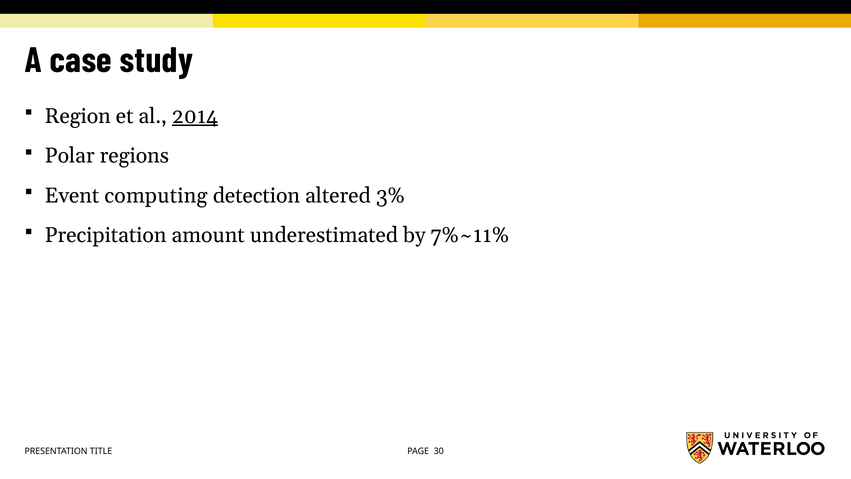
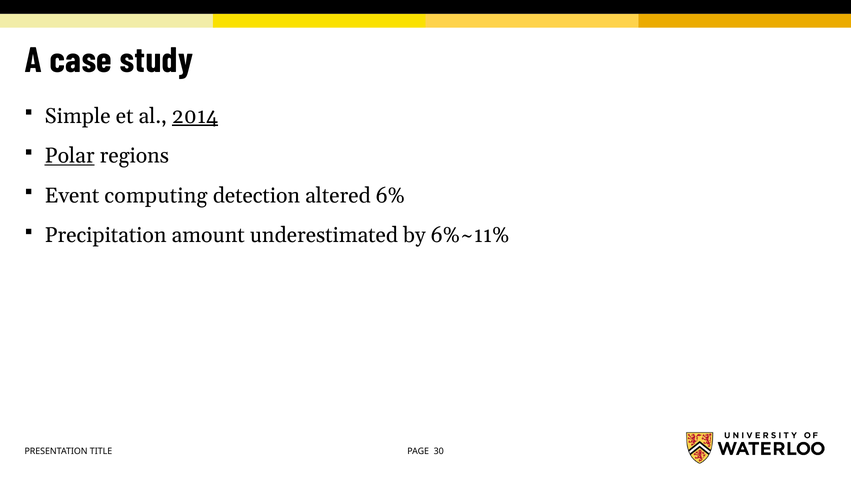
Region: Region -> Simple (78, 116)
Polar underline: none -> present (70, 156)
3%: 3% -> 6% (390, 195)
7%~11%: 7%~11% -> 6%~11% (470, 235)
